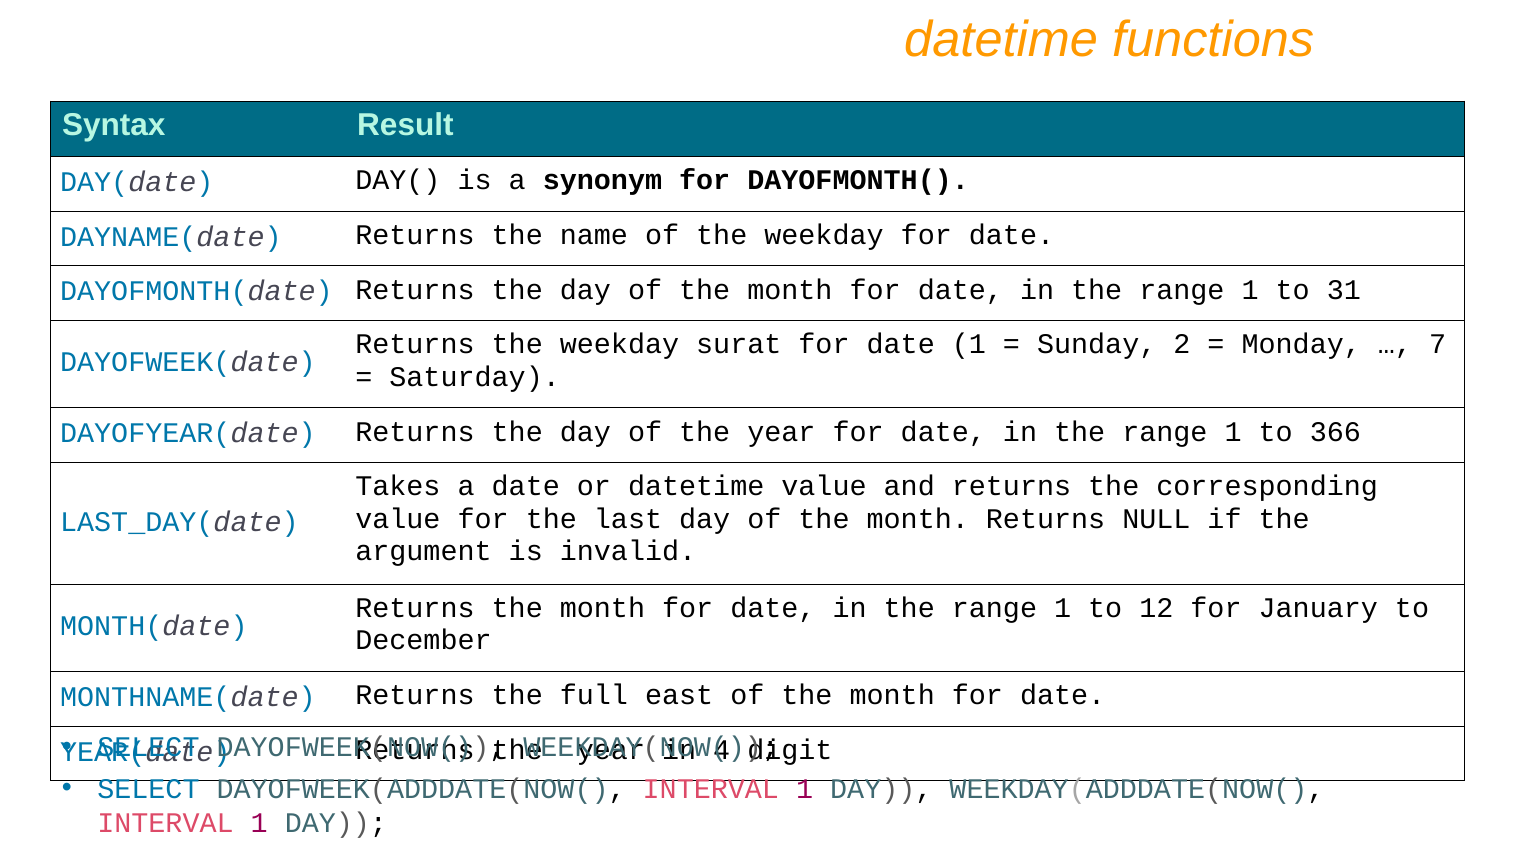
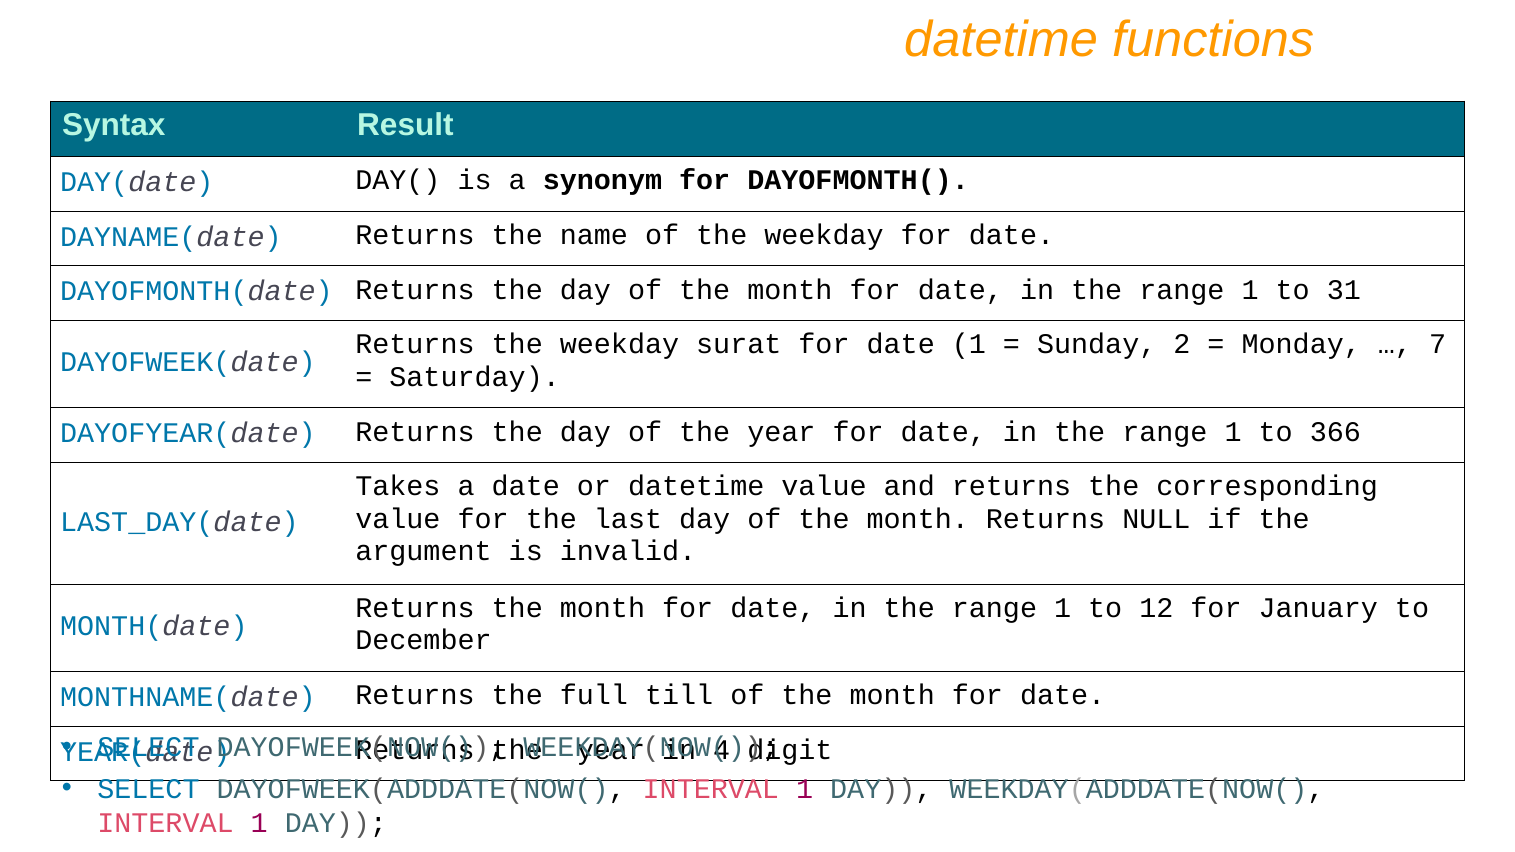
east: east -> till (679, 695)
